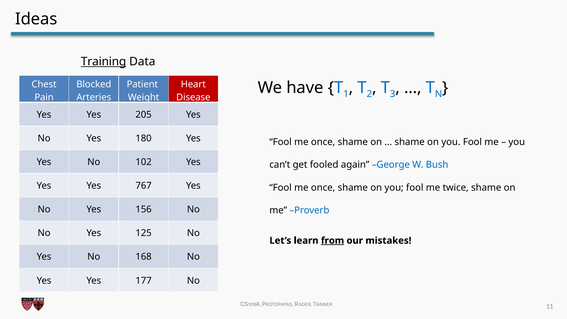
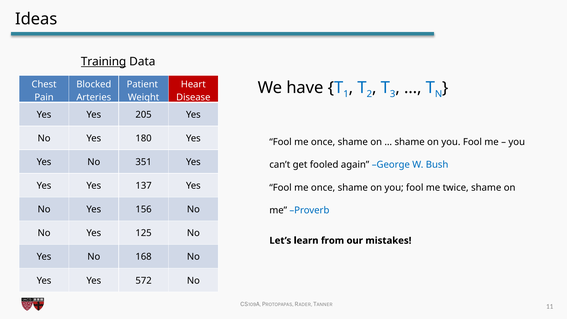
102: 102 -> 351 (144, 162)
767: 767 -> 137 (144, 186)
from underline: present -> none (333, 241)
177: 177 -> 572 (144, 280)
